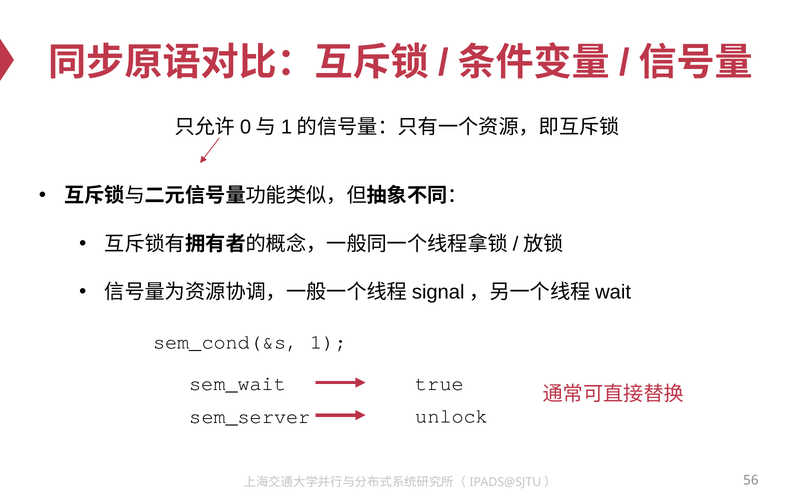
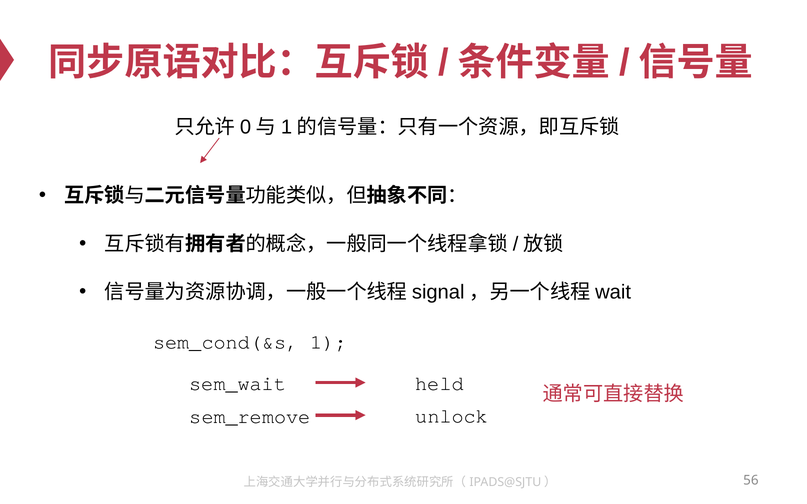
true: true -> held (440, 384)
sem_server: sem_server -> sem_remove (250, 417)
